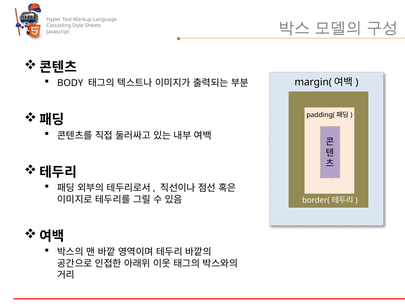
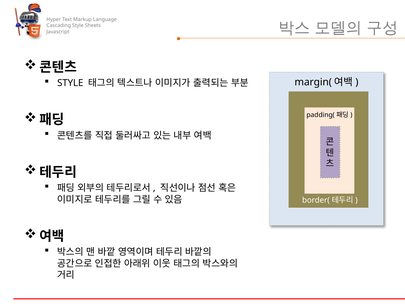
BODY: BODY -> STYLE (70, 83)
